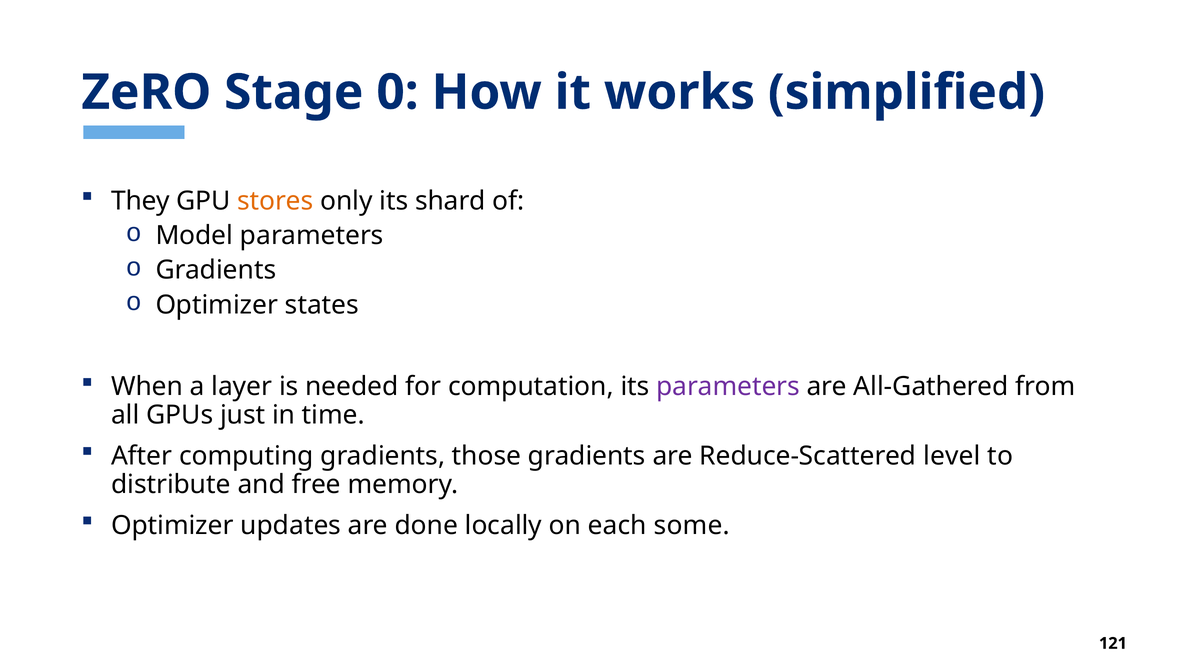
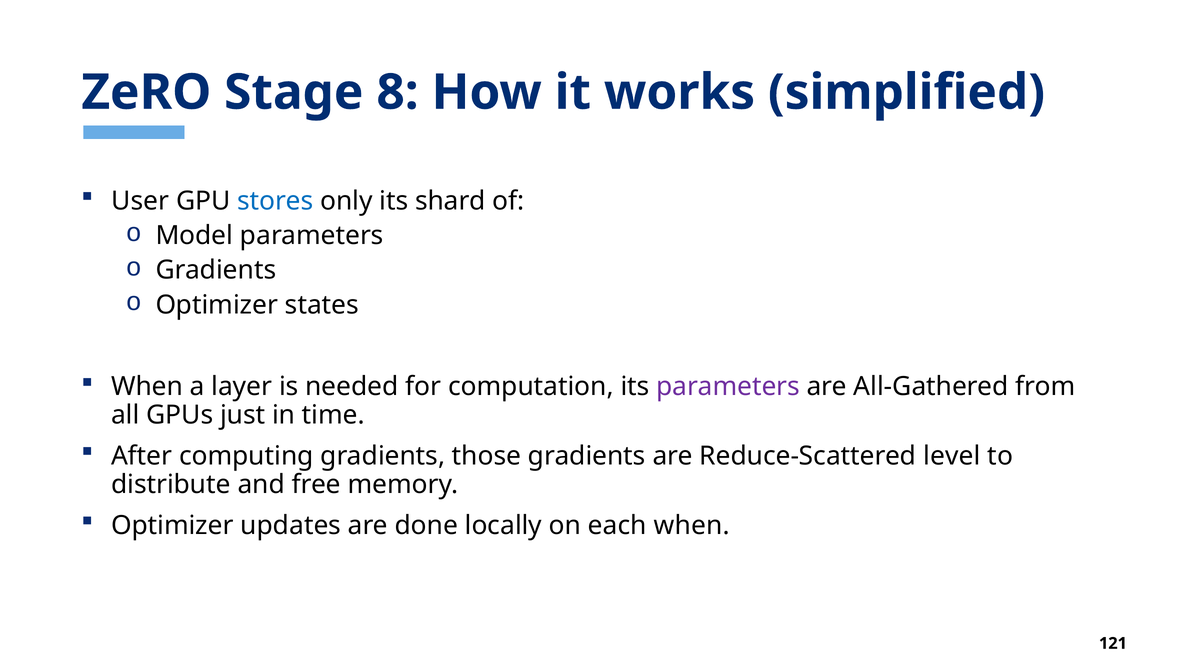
0: 0 -> 8 (398, 92)
They: They -> User (140, 201)
stores colour: orange -> blue (275, 201)
each some: some -> when (692, 526)
